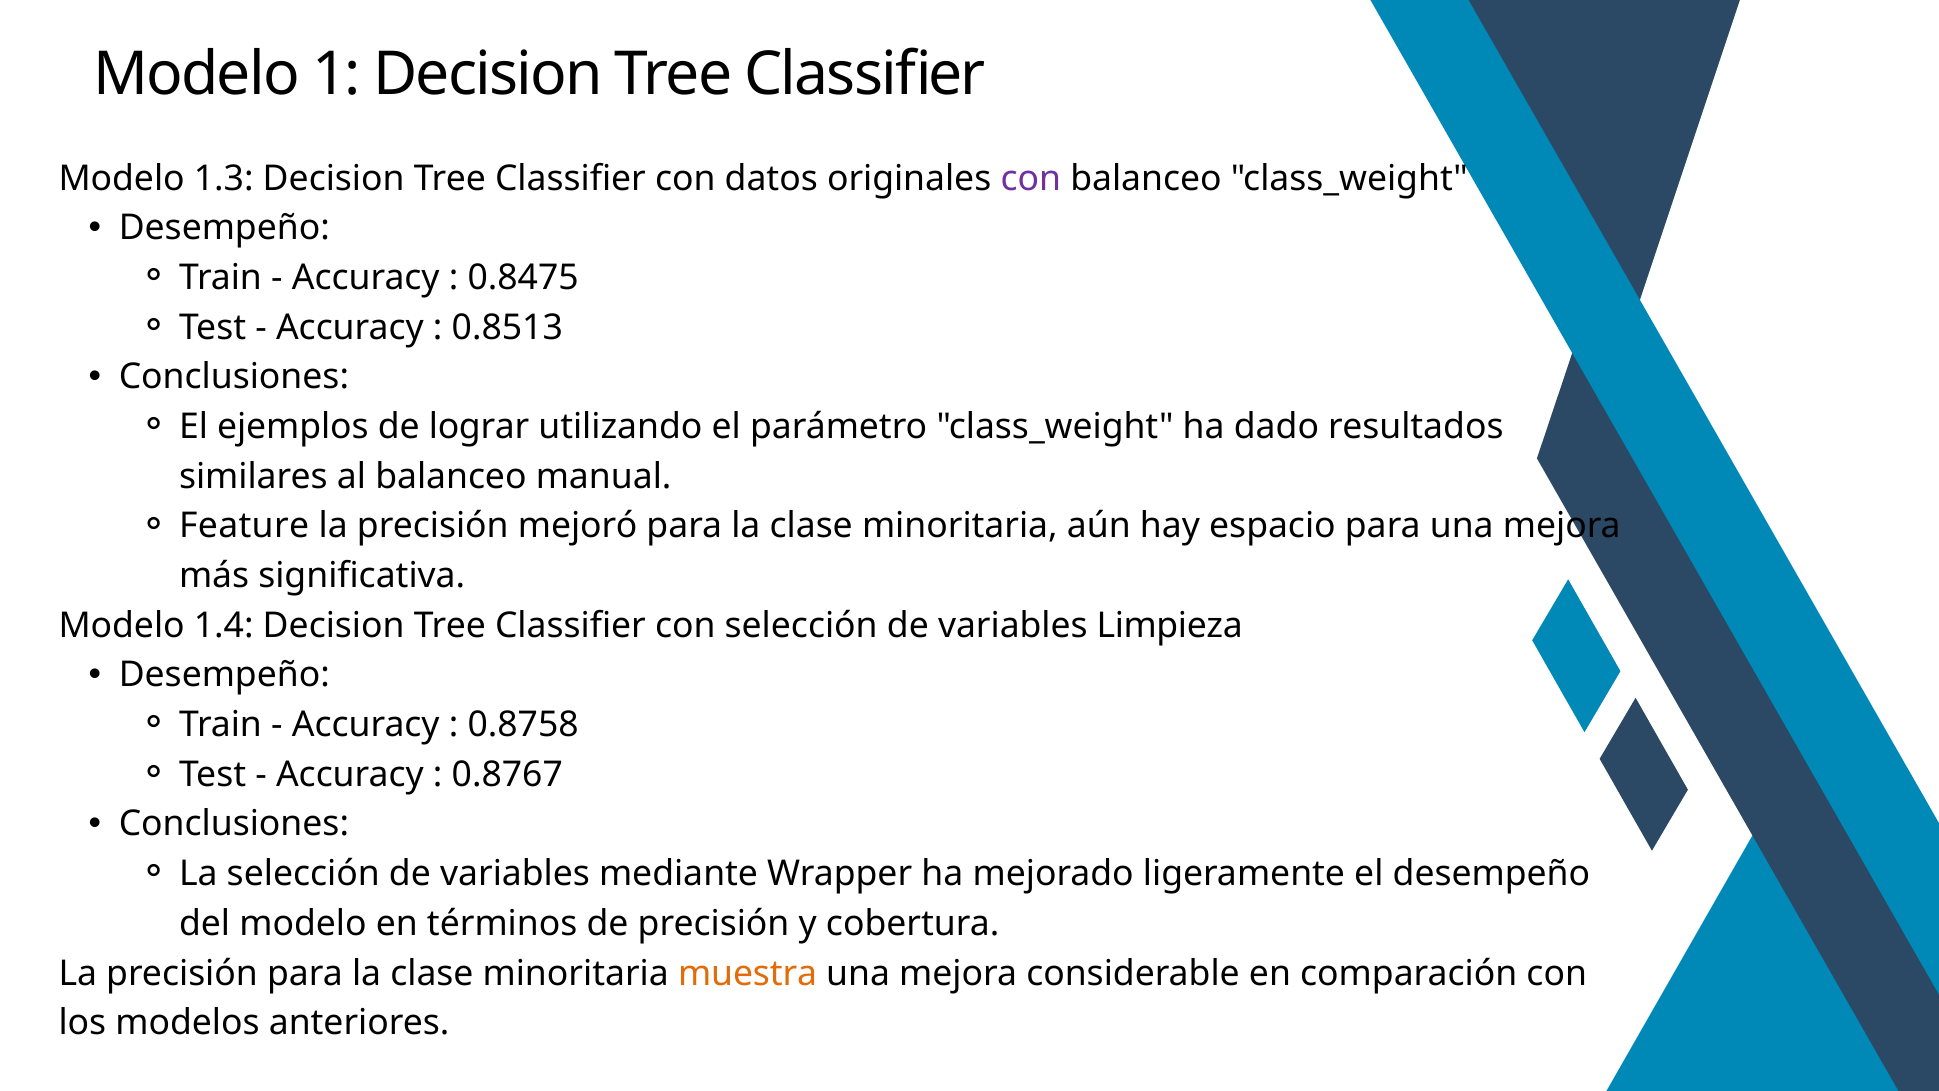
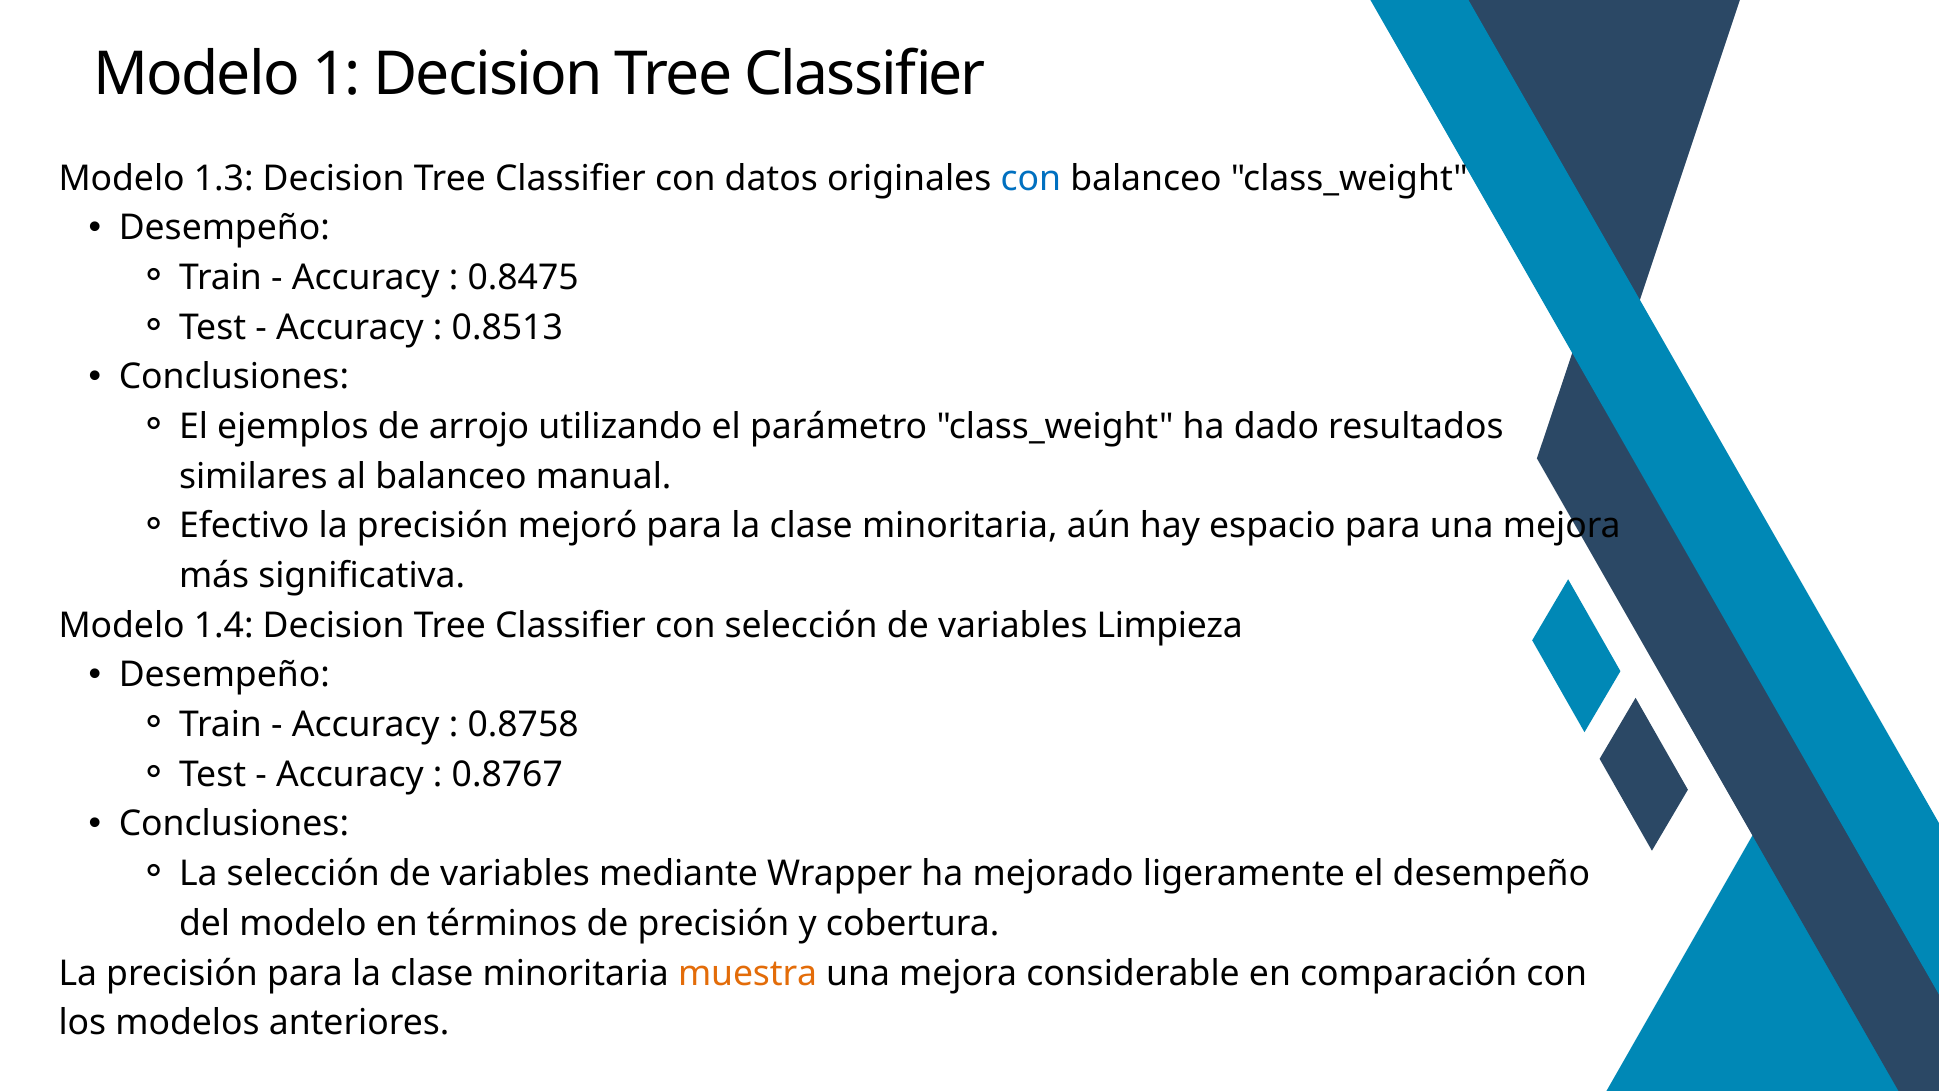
con colour: purple -> blue (1031, 178)
lograr: lograr -> arrojo (479, 427)
Feature: Feature -> Efectivo (244, 526)
